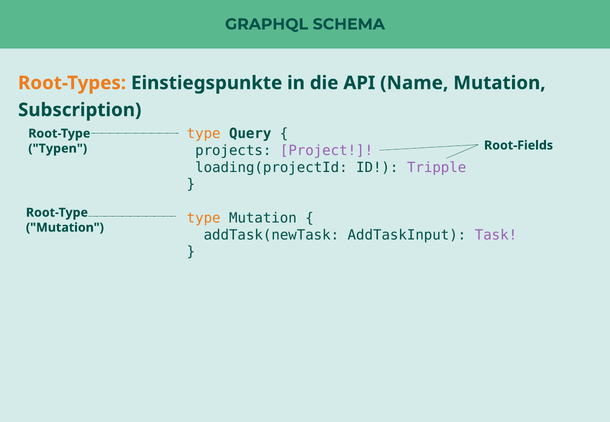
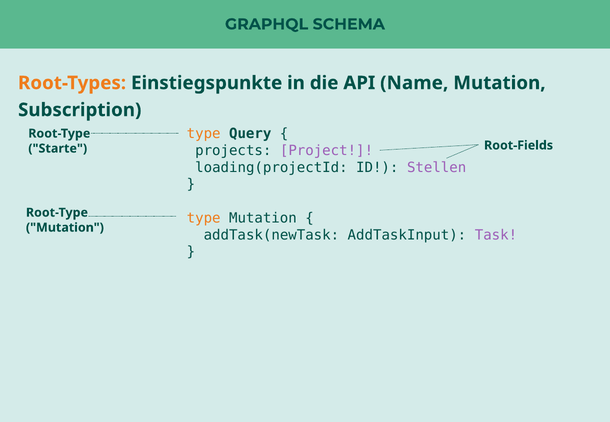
Typen: Typen -> Starte (58, 149)
Tripple: Tripple -> Stellen (437, 168)
